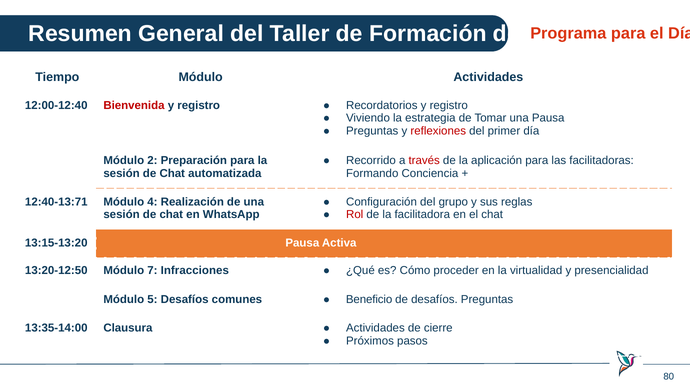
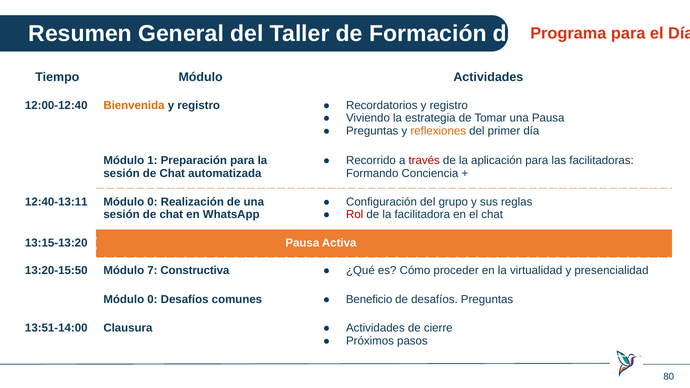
Bienvenida colour: red -> orange (134, 105)
reflexiones colour: red -> orange (438, 131)
Módulo 2: 2 -> 1 (152, 160)
12:40-13:71: 12:40-13:71 -> 12:40-13:11 (56, 202)
4: 4 -> 0 (152, 202)
13:20-12:50: 13:20-12:50 -> 13:20-15:50 (56, 271)
Infracciones: Infracciones -> Constructiva (195, 271)
5: 5 -> 0 (152, 300)
13:35-14:00: 13:35-14:00 -> 13:51-14:00 (56, 328)
